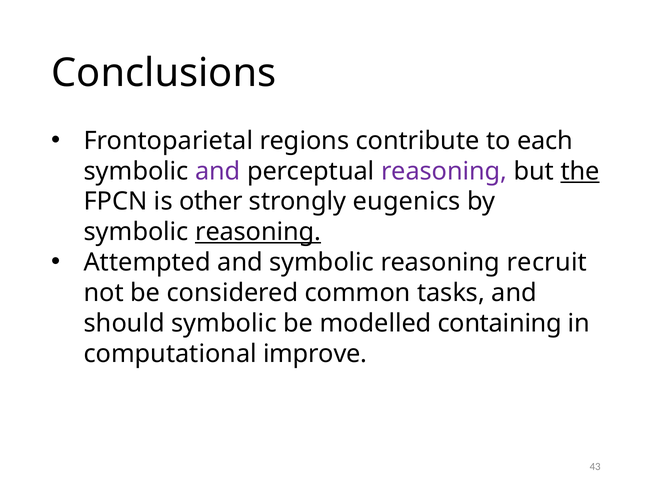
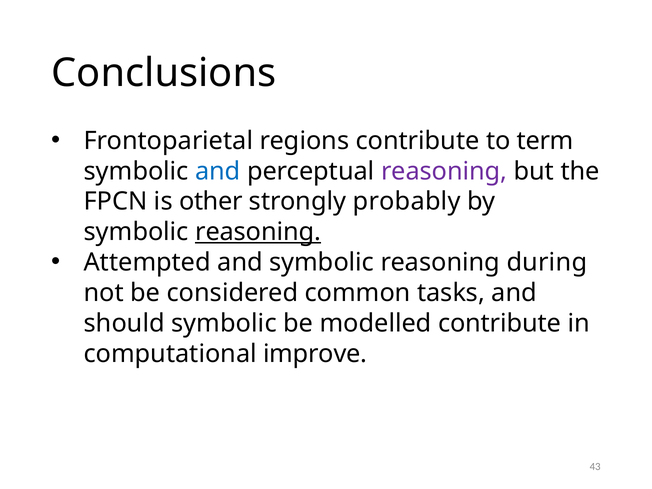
each: each -> term (545, 141)
and colour: purple -> blue (218, 171)
the underline: present -> none (580, 171)
eugenics: eugenics -> probably (407, 202)
recruit: recruit -> during (547, 262)
modelled containing: containing -> contribute (500, 323)
